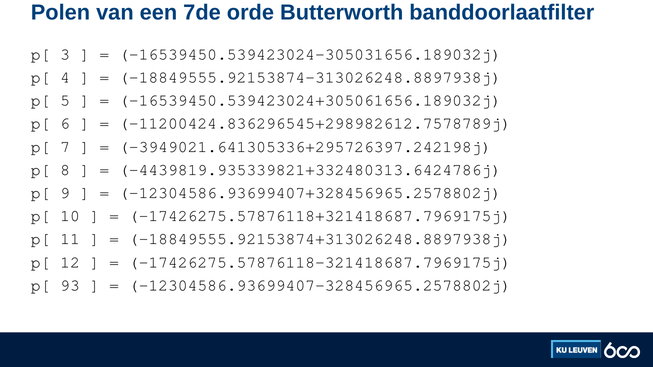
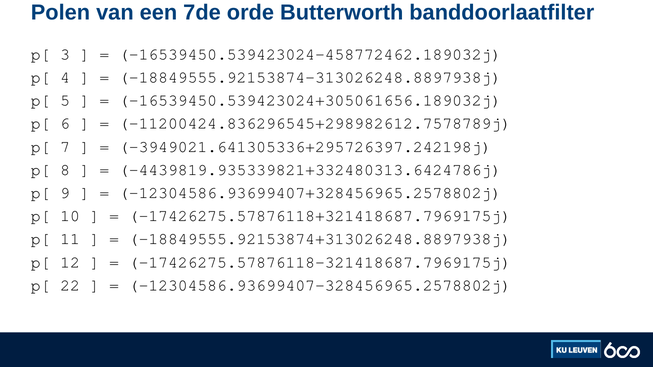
-16539450.539423024-305031656.189032j: -16539450.539423024-305031656.189032j -> -16539450.539423024-458772462.189032j (310, 54)
93: 93 -> 22 (70, 286)
